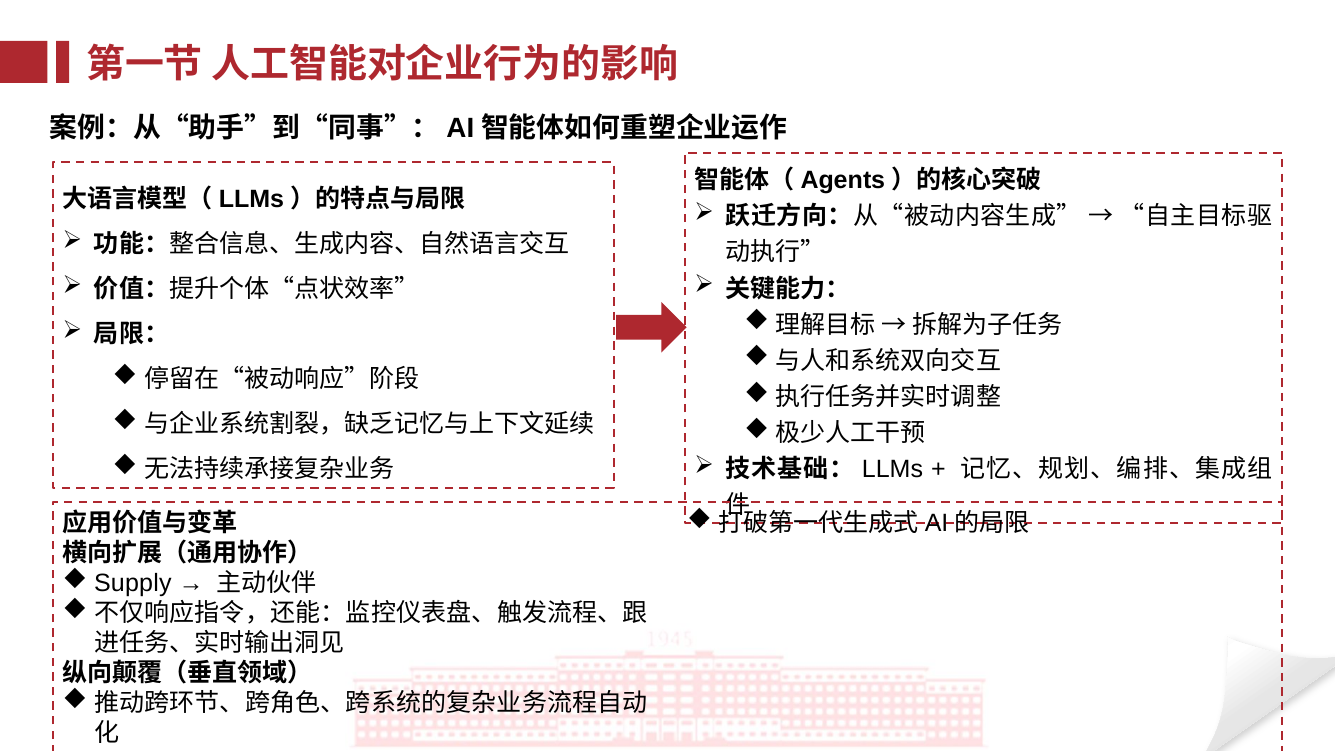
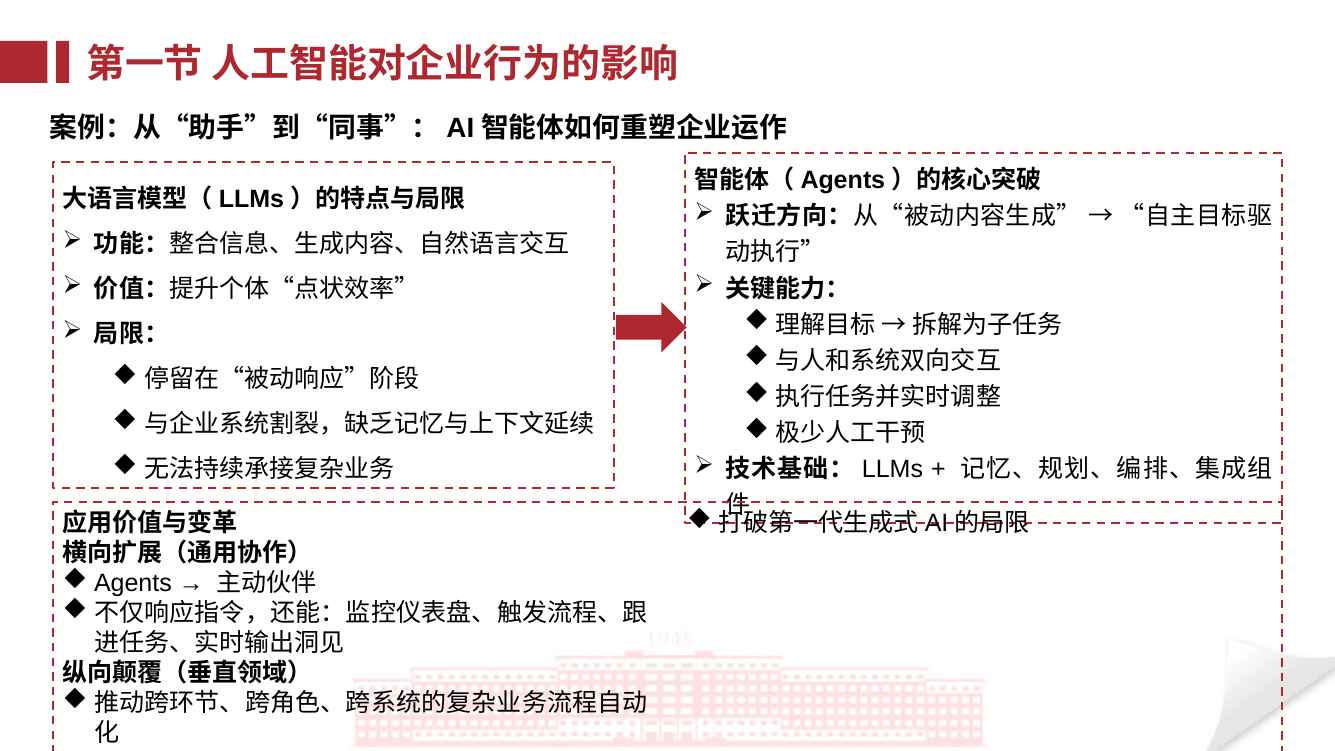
Supply: Supply -> Agents (133, 583)
